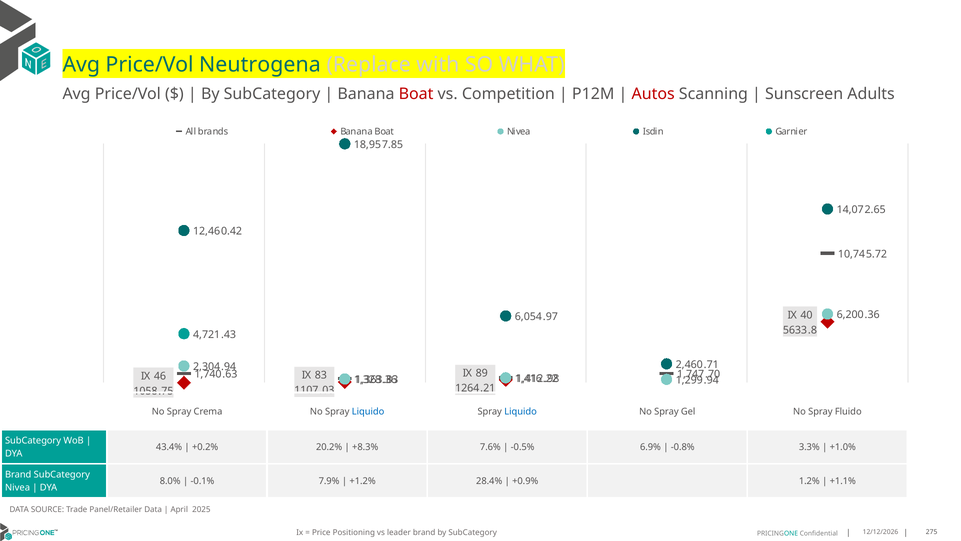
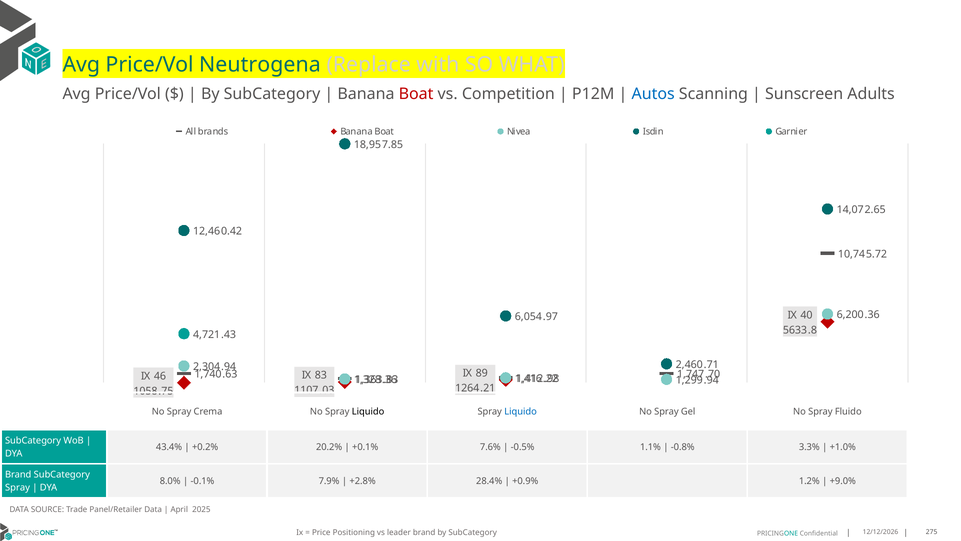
Autos colour: red -> blue (653, 94)
Liquido colour: blue -> black (368, 411)
+8.3%: +8.3% -> +0.1% (365, 447)
6.9%: 6.9% -> 1.1% (650, 447)
+1.2%: +1.2% -> +2.8% (363, 481)
+1.1%: +1.1% -> +9.0% (843, 481)
Nivea: Nivea -> Spray (18, 487)
